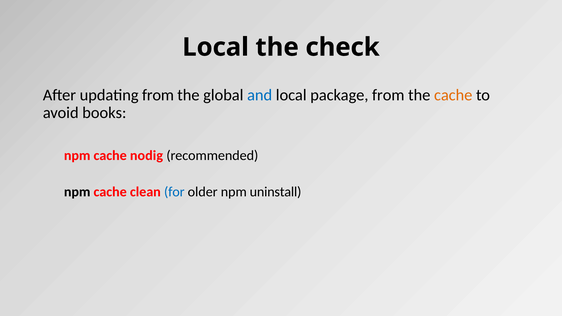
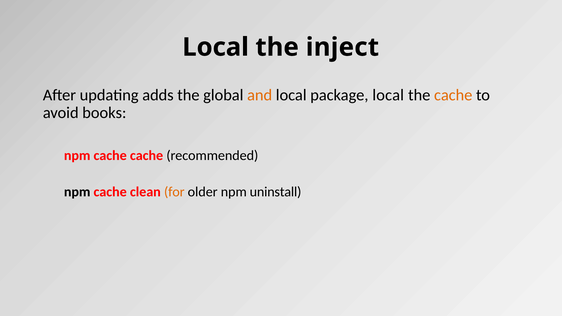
check: check -> inject (342, 47)
updating from: from -> adds (158, 95)
and colour: blue -> orange (260, 95)
package from: from -> local (388, 95)
cache nodig: nodig -> cache (147, 156)
for colour: blue -> orange (174, 192)
